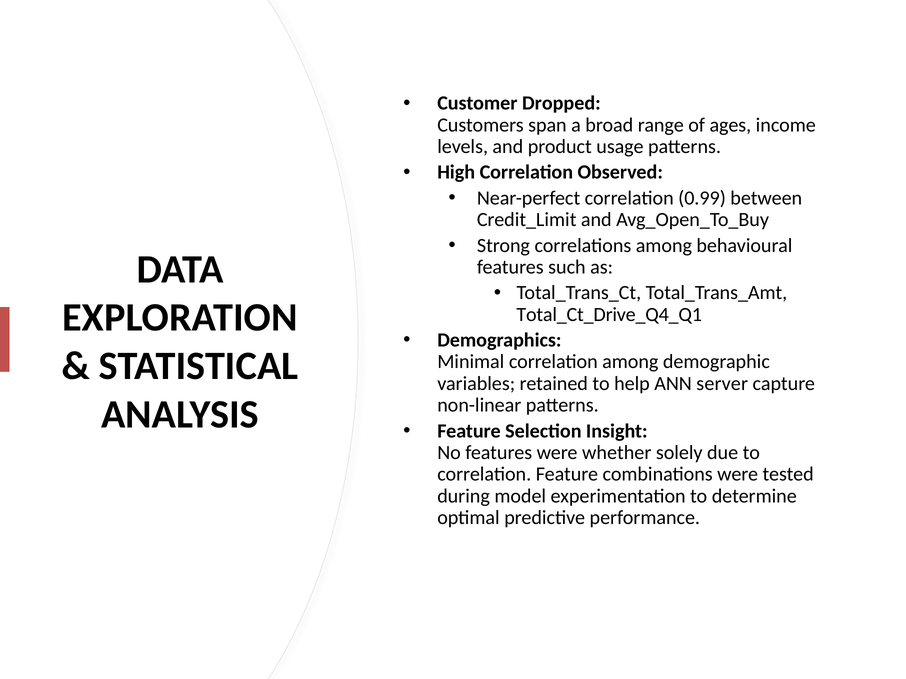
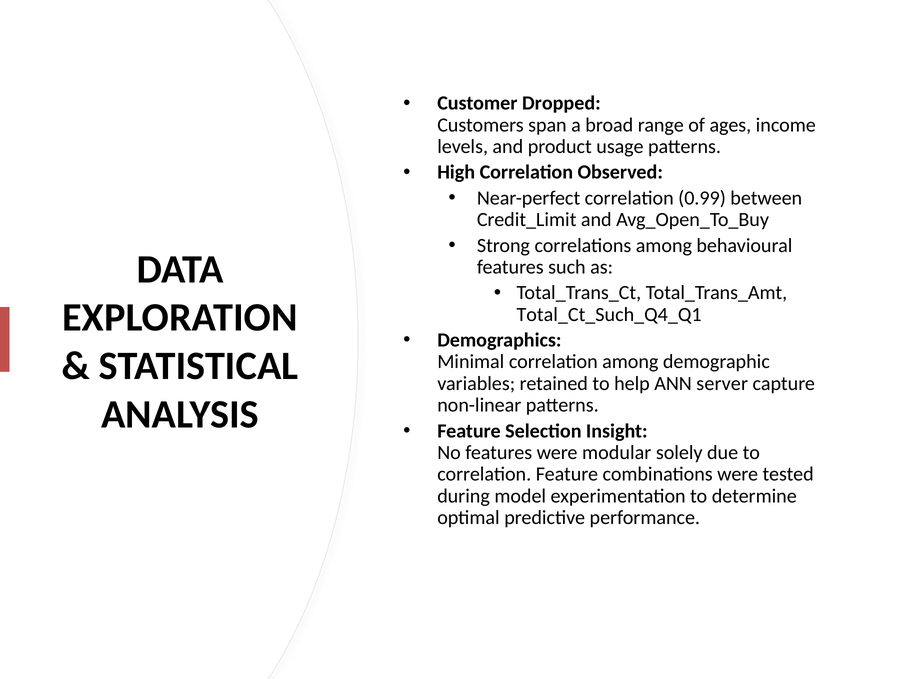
Total_Ct_Drive_Q4_Q1: Total_Ct_Drive_Q4_Q1 -> Total_Ct_Such_Q4_Q1 (609, 315)
whether: whether -> modular (617, 453)
